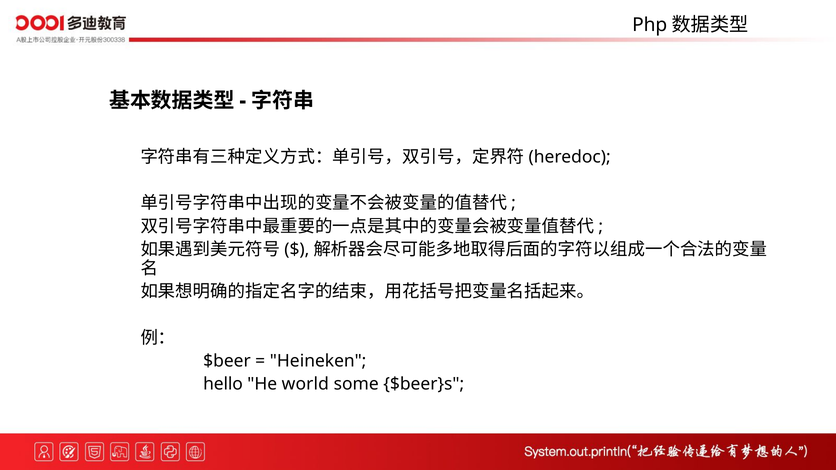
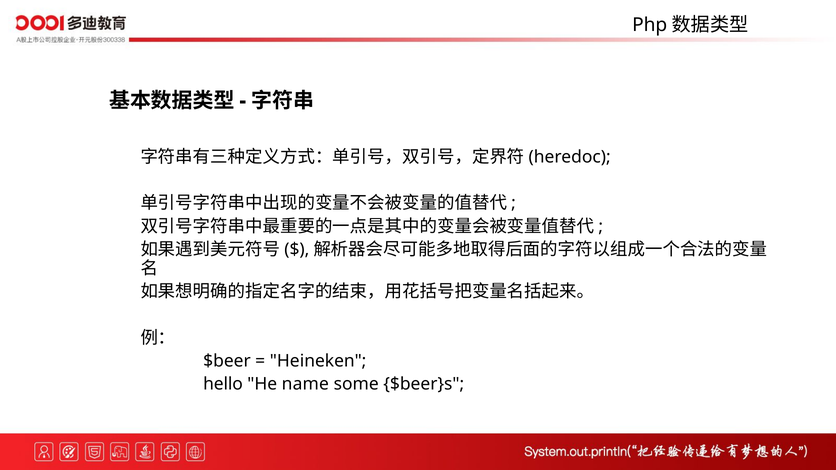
world: world -> name (305, 384)
